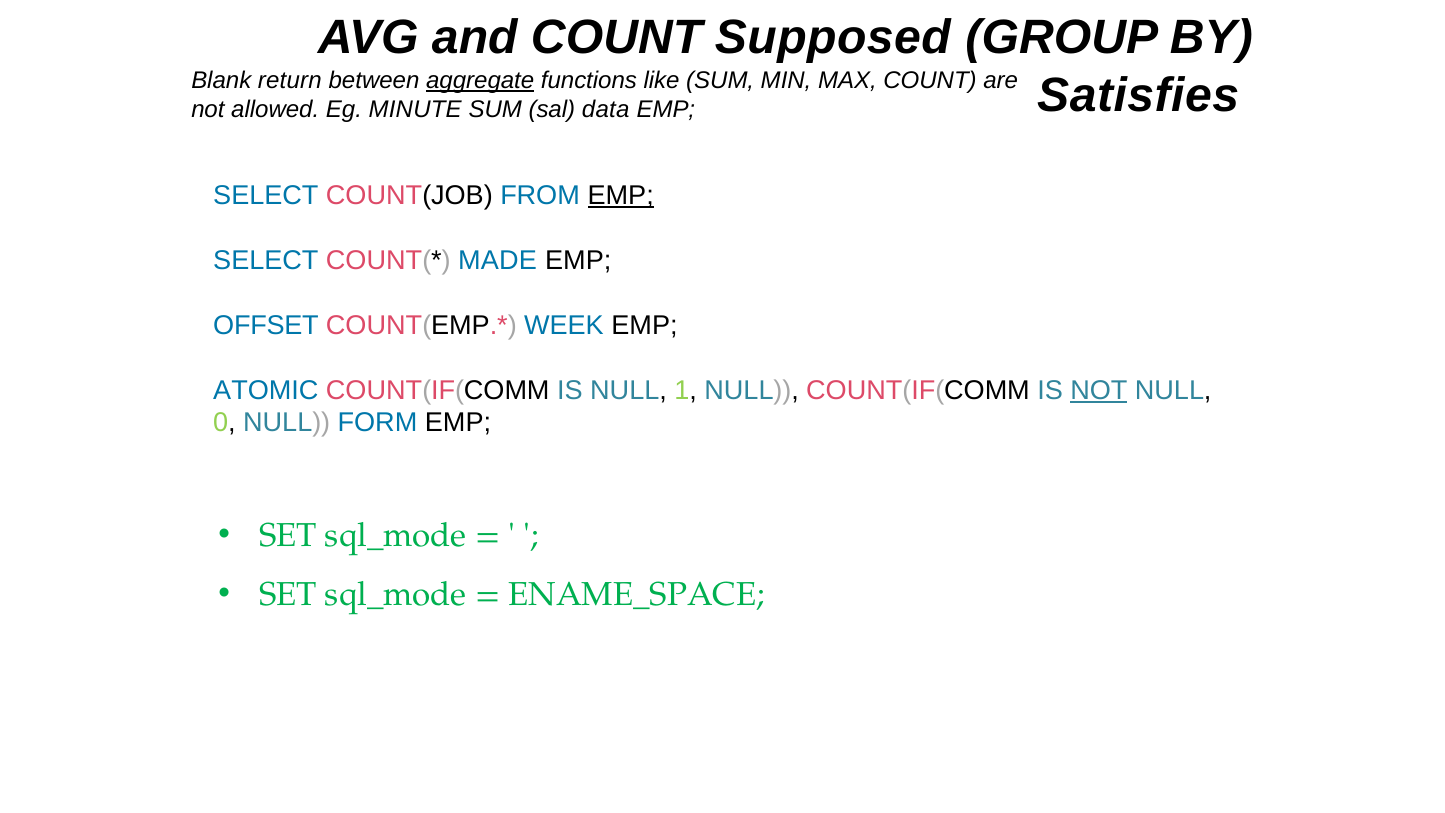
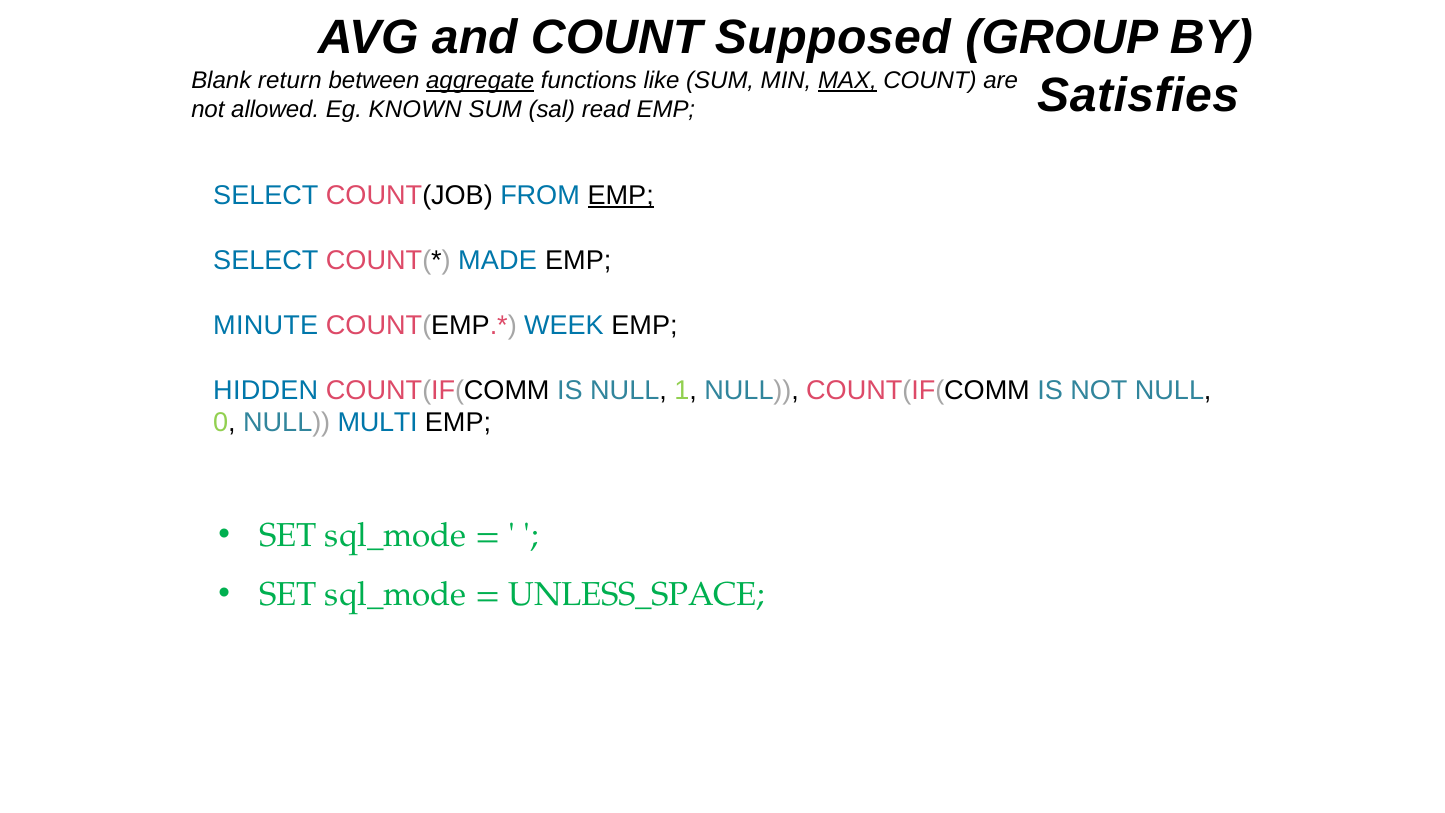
MAX underline: none -> present (847, 81)
MINUTE: MINUTE -> KNOWN (415, 110)
data: data -> read (606, 110)
OFFSET: OFFSET -> MINUTE (266, 325)
ATOMIC: ATOMIC -> HIDDEN (266, 390)
NOT underline: present -> none (1099, 390)
FORM: FORM -> MULTI (378, 423)
ENAME_SPACE: ENAME_SPACE -> UNLESS_SPACE (637, 595)
